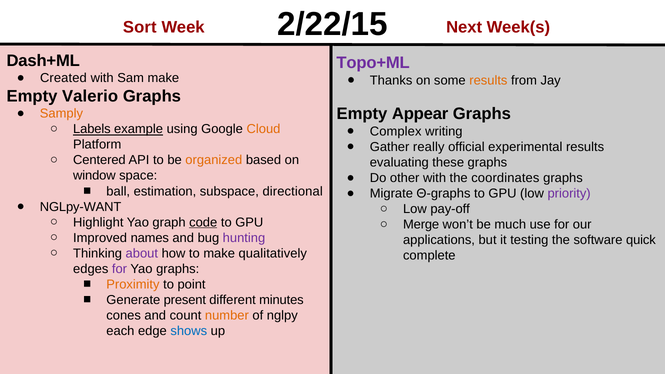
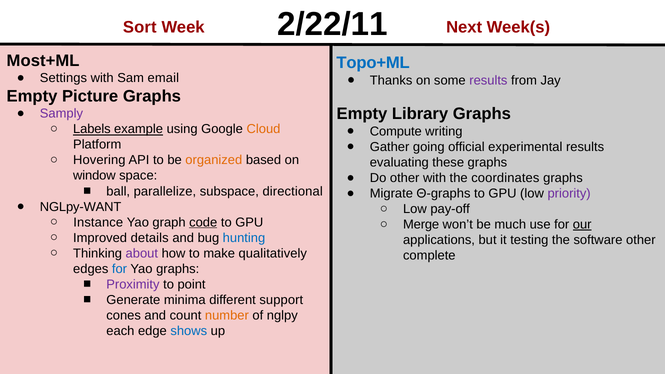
2/22/15: 2/22/15 -> 2/22/11 (332, 24)
Dash+ML: Dash+ML -> Most+ML (43, 61)
Topo+ML colour: purple -> blue (373, 63)
Created: Created -> Settings (63, 78)
Sam make: make -> email (163, 78)
results colour: orange -> purple (488, 80)
Valerio: Valerio -> Picture (90, 96)
Appear: Appear -> Library (420, 114)
Samply colour: orange -> purple (61, 114)
Complex: Complex -> Compute (396, 131)
really: really -> going (429, 147)
Centered: Centered -> Hovering (99, 160)
estimation: estimation -> parallelize (165, 191)
Highlight: Highlight -> Instance (98, 222)
our underline: none -> present (582, 225)
names: names -> details (150, 238)
hunting colour: purple -> blue (244, 238)
software quick: quick -> other (641, 240)
for colour: purple -> blue (120, 269)
Proximity colour: orange -> purple (133, 284)
present: present -> minima (185, 300)
minutes: minutes -> support (281, 300)
